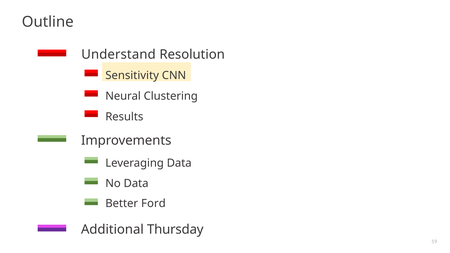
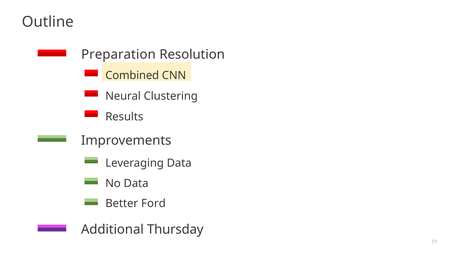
Understand: Understand -> Preparation (118, 54)
Sensitivity: Sensitivity -> Combined (132, 75)
